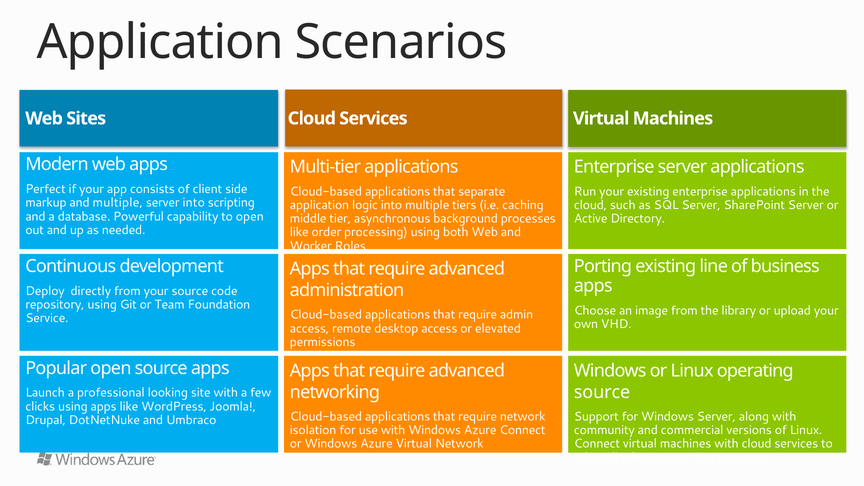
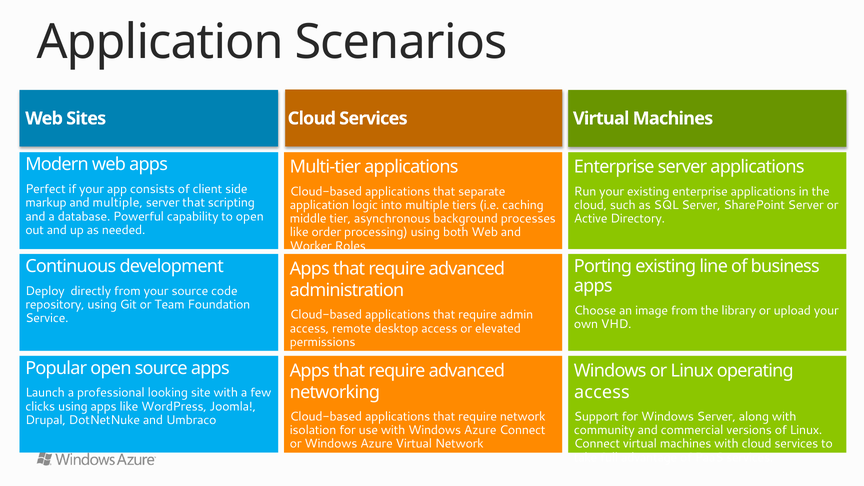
server into: into -> that (194, 203)
source: source -> access (602, 392)
